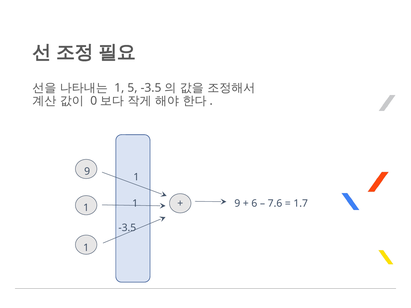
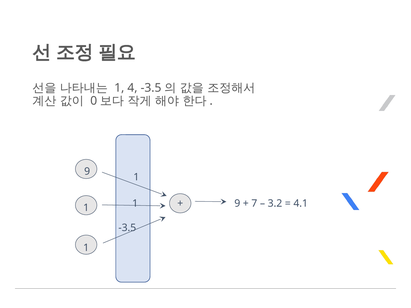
5: 5 -> 4 (132, 88)
6: 6 -> 7 (254, 204)
7.6: 7.6 -> 3.2 (275, 204)
1.7: 1.7 -> 4.1 (301, 204)
